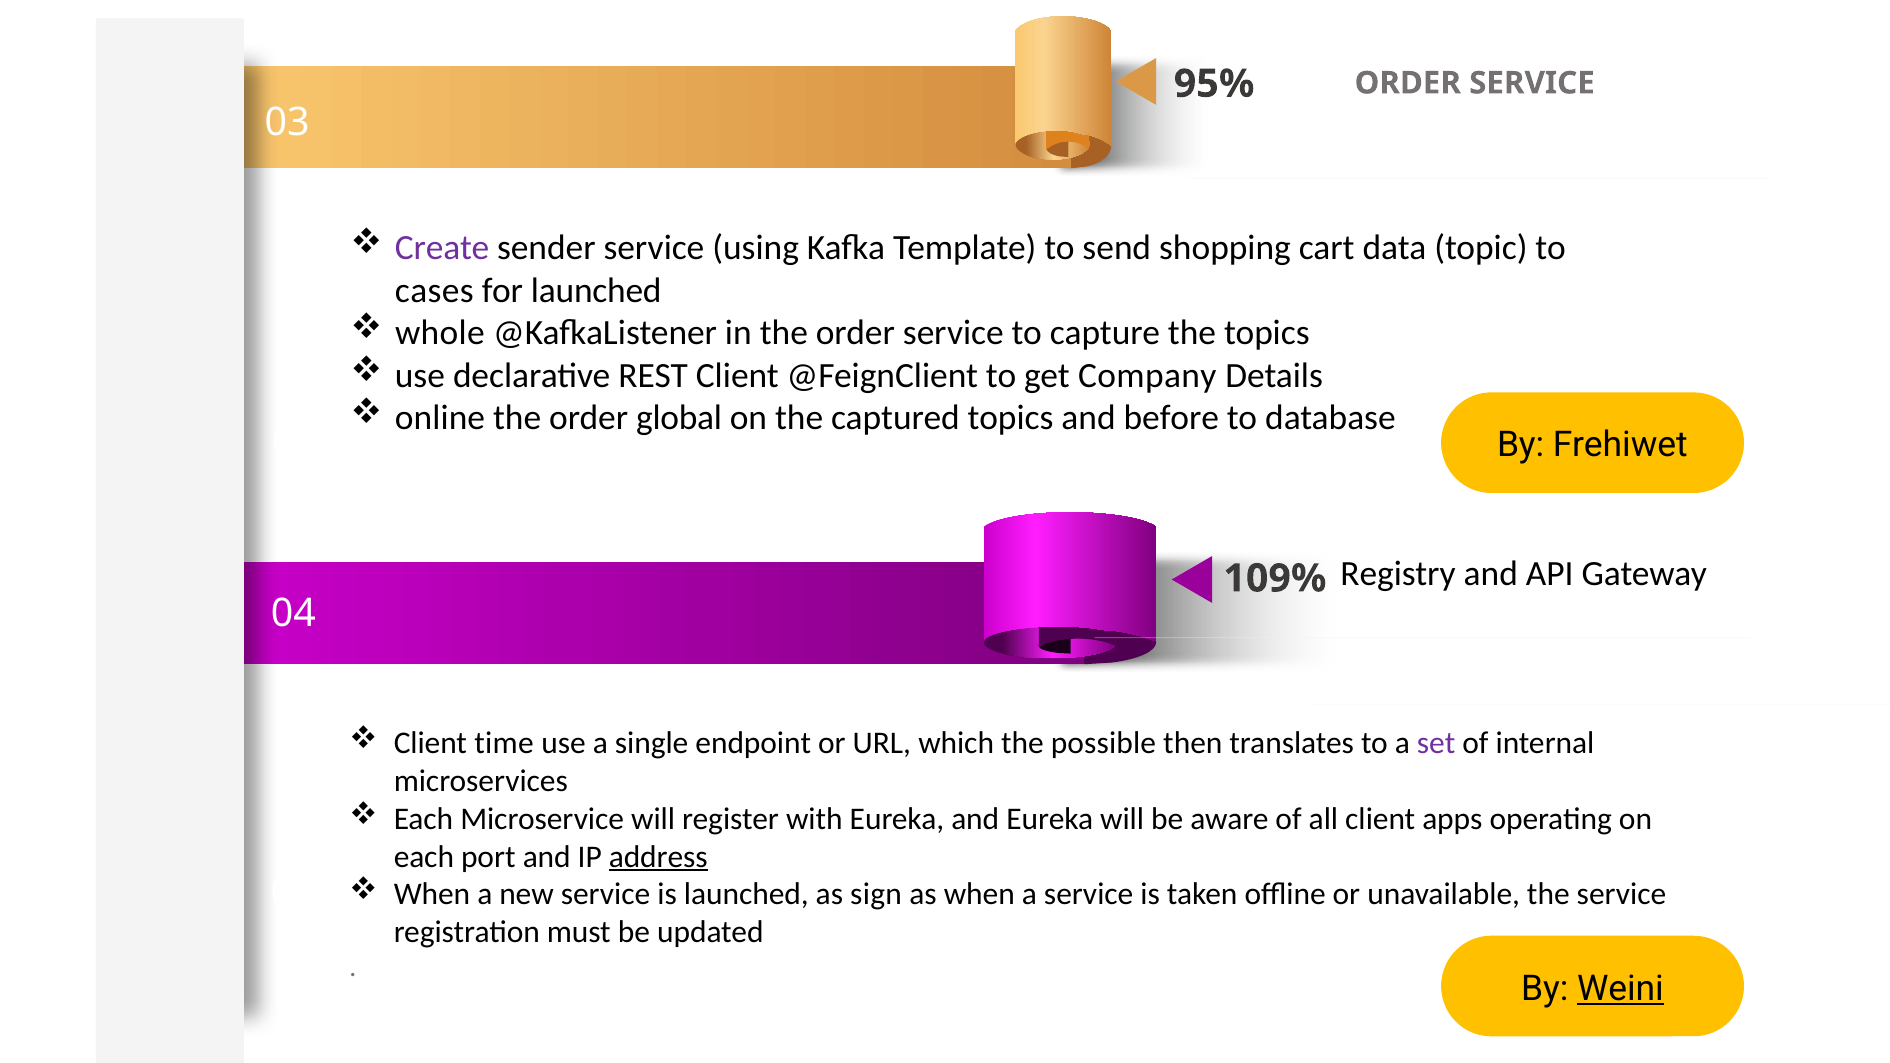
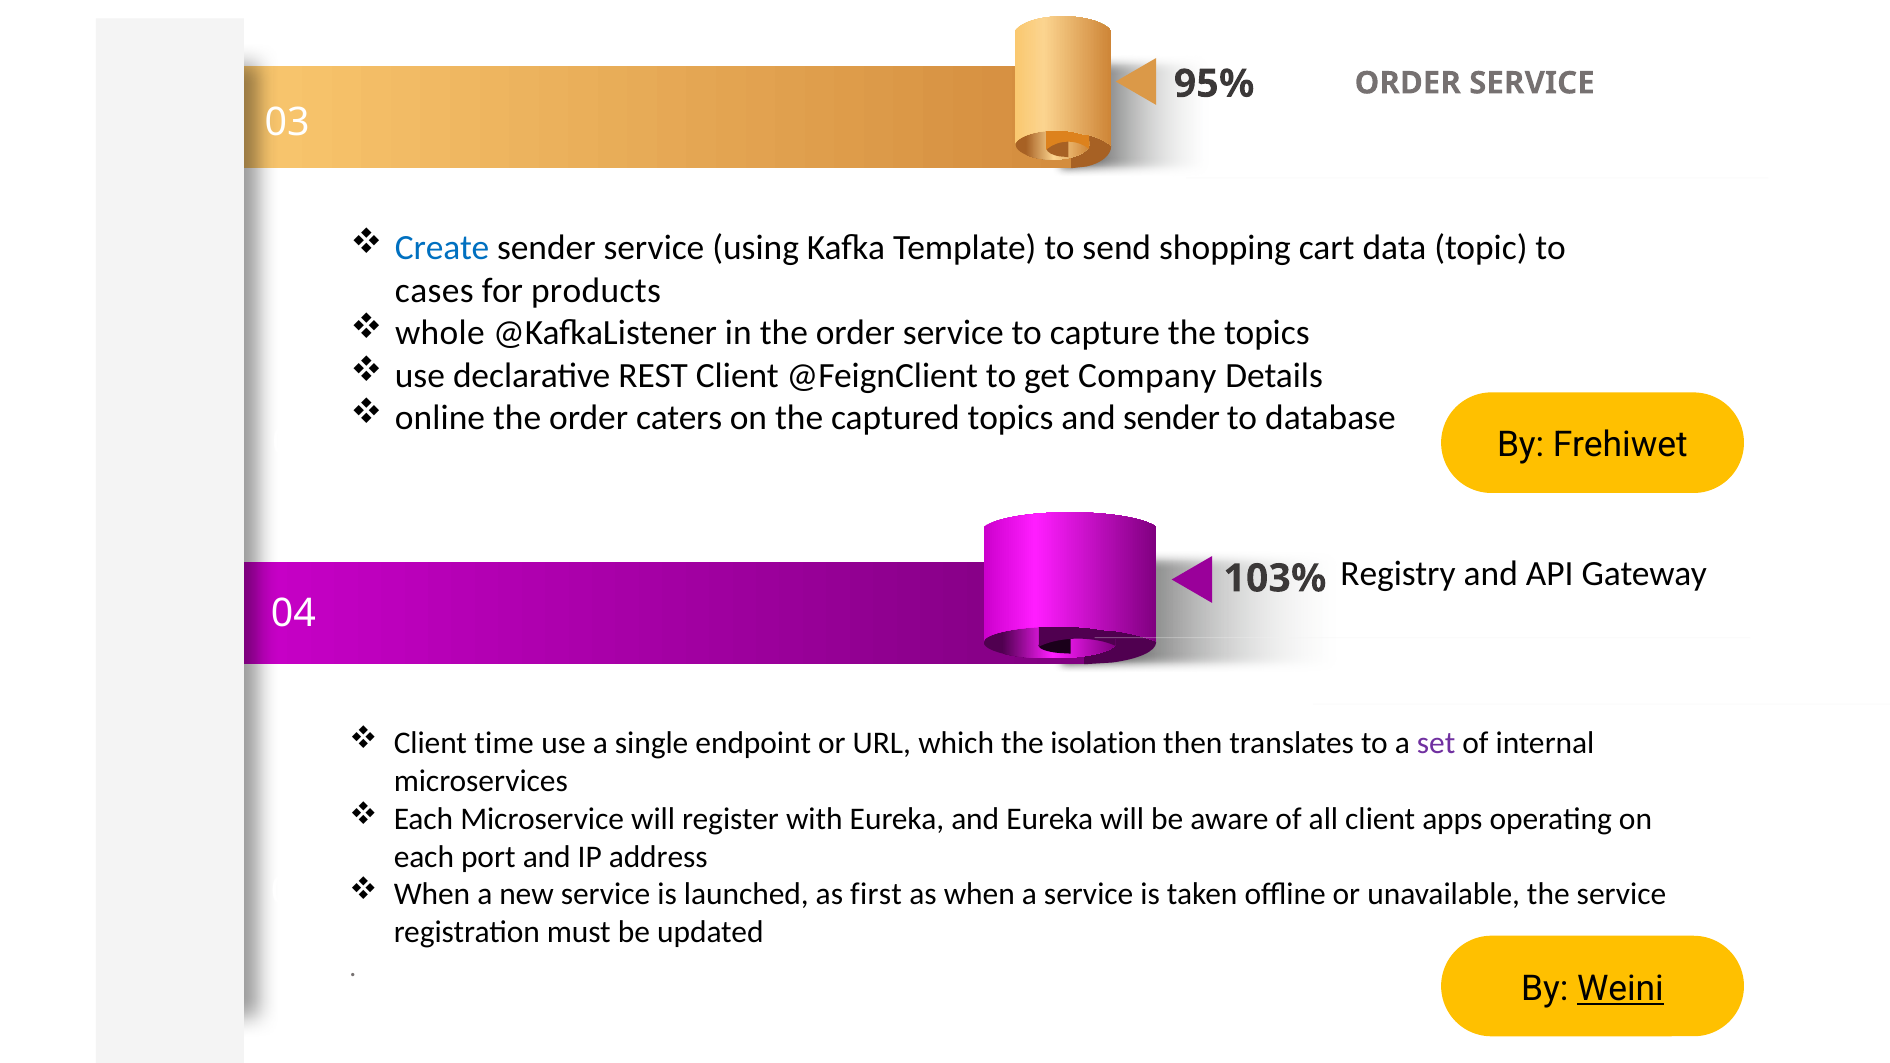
Create colour: purple -> blue (442, 248)
for launched: launched -> products (596, 290)
global: global -> caters (679, 418)
and before: before -> sender (1171, 418)
109%: 109% -> 103% (1275, 579)
possible: possible -> isolation (1104, 744)
address underline: present -> none (658, 857)
sign: sign -> first (876, 895)
